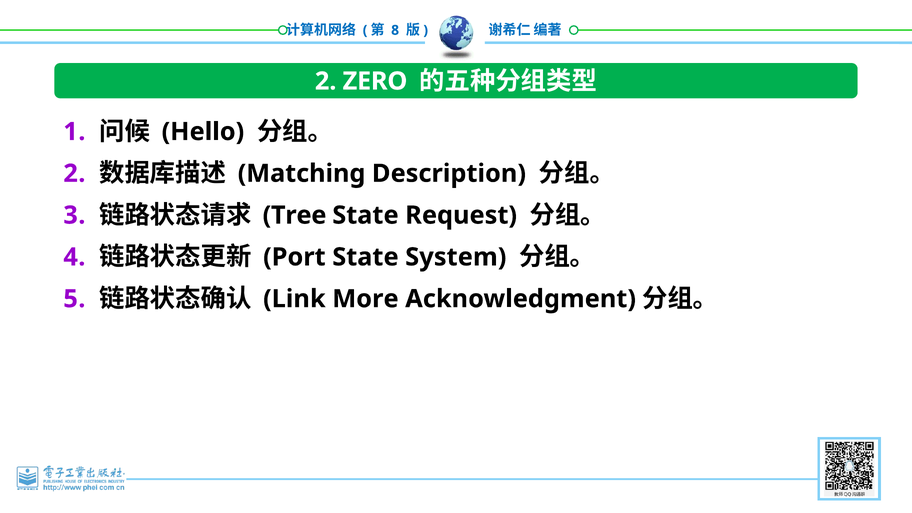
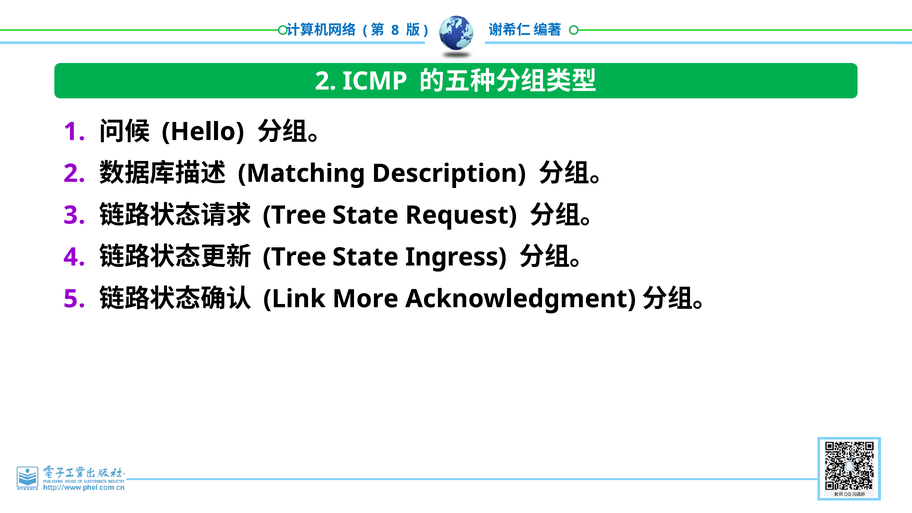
ZERO: ZERO -> ICMP (375, 81)
Port: Port -> Tree (295, 257)
System: System -> Ingress (456, 257)
